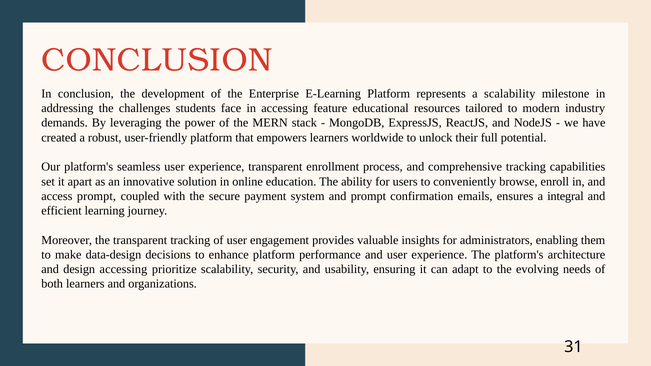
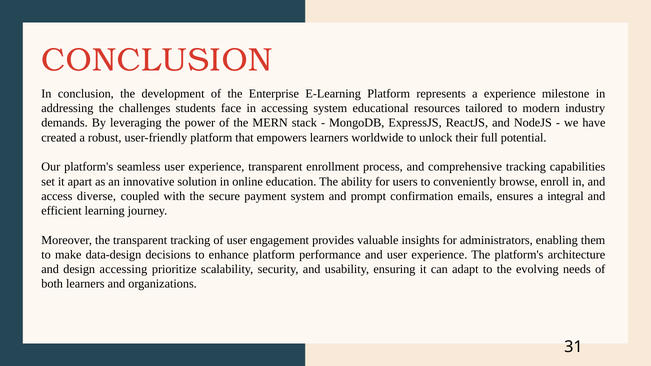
a scalability: scalability -> experience (510, 94)
accessing feature: feature -> system (330, 108)
access prompt: prompt -> diverse (96, 196)
